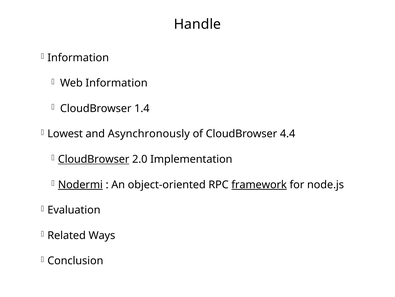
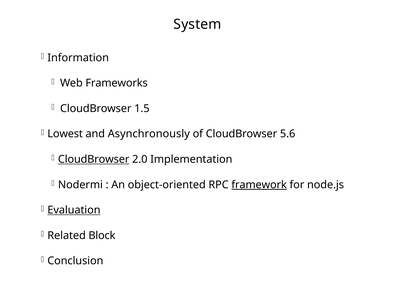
Handle: Handle -> System (197, 24)
Web Information: Information -> Frameworks (117, 83)
1.4: 1.4 -> 1.5 (142, 108)
4.4: 4.4 -> 5.6 (288, 134)
Nodermi underline: present -> none (80, 184)
Evaluation underline: none -> present (74, 210)
Ways: Ways -> Block (102, 235)
